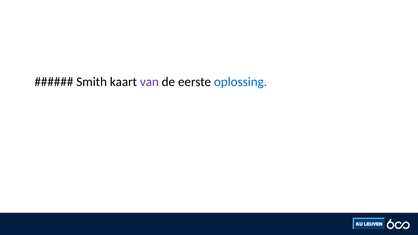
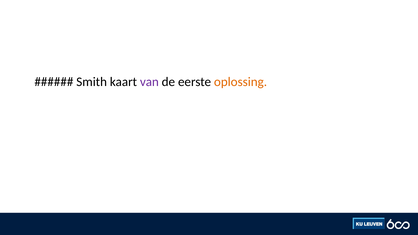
oplossing colour: blue -> orange (241, 82)
